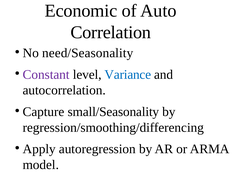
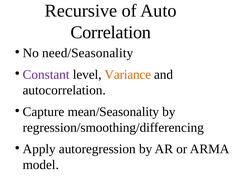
Economic: Economic -> Recursive (81, 11)
Variance colour: blue -> orange (128, 75)
small/Seasonality: small/Seasonality -> mean/Seasonality (113, 112)
